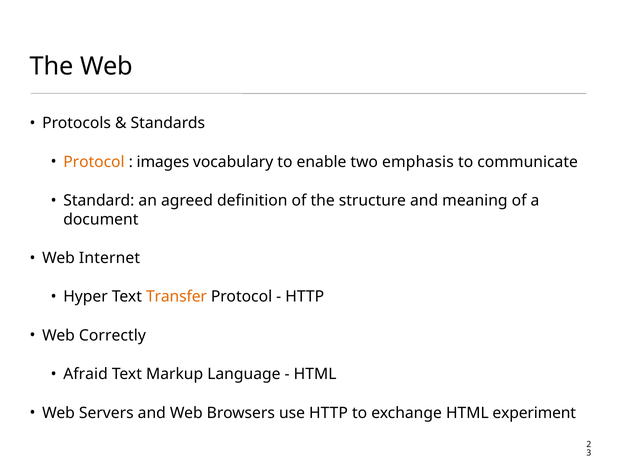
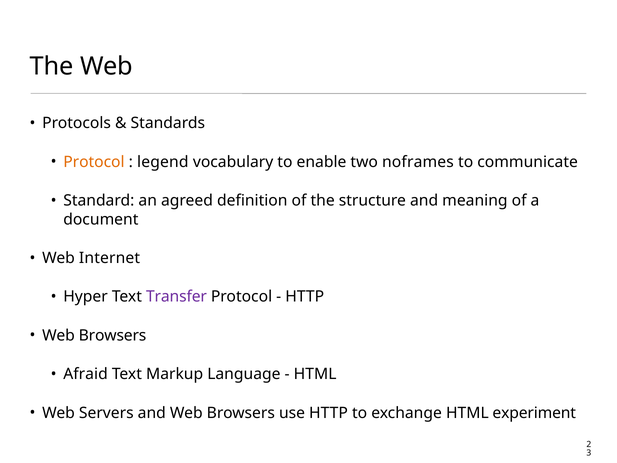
images: images -> legend (163, 162)
emphasis: emphasis -> noframes (418, 162)
Transfer colour: orange -> purple (176, 297)
Correctly: Correctly -> Browsers (113, 335)
